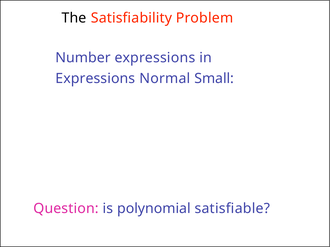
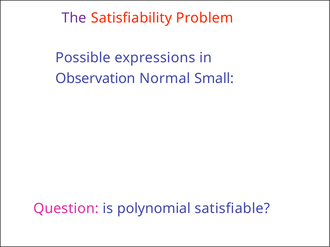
The colour: black -> purple (74, 18)
Number: Number -> Possible (83, 58)
Expressions: Expressions -> Observation (95, 79)
